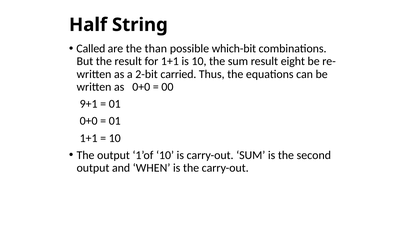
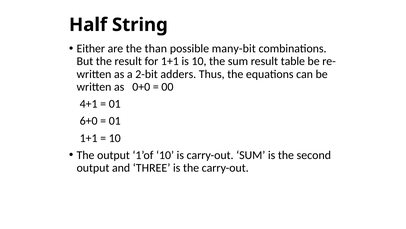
Called: Called -> Either (91, 48)
which-bit: which-bit -> many-bit (234, 48)
eight: eight -> table (293, 61)
carried: carried -> adders (178, 74)
9+1: 9+1 -> 4+1 (89, 104)
0+0: 0+0 -> 6+0 (89, 121)
WHEN: WHEN -> THREE (152, 167)
